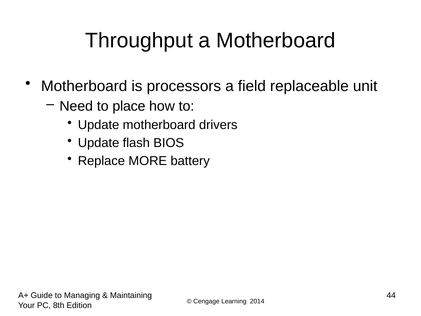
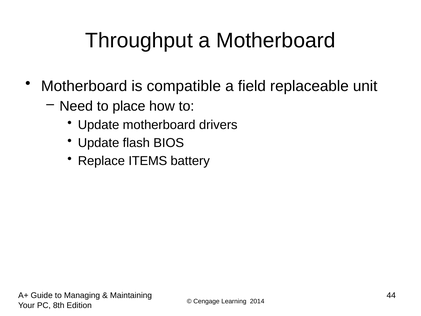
processors: processors -> compatible (184, 86)
MORE: MORE -> ITEMS (148, 161)
